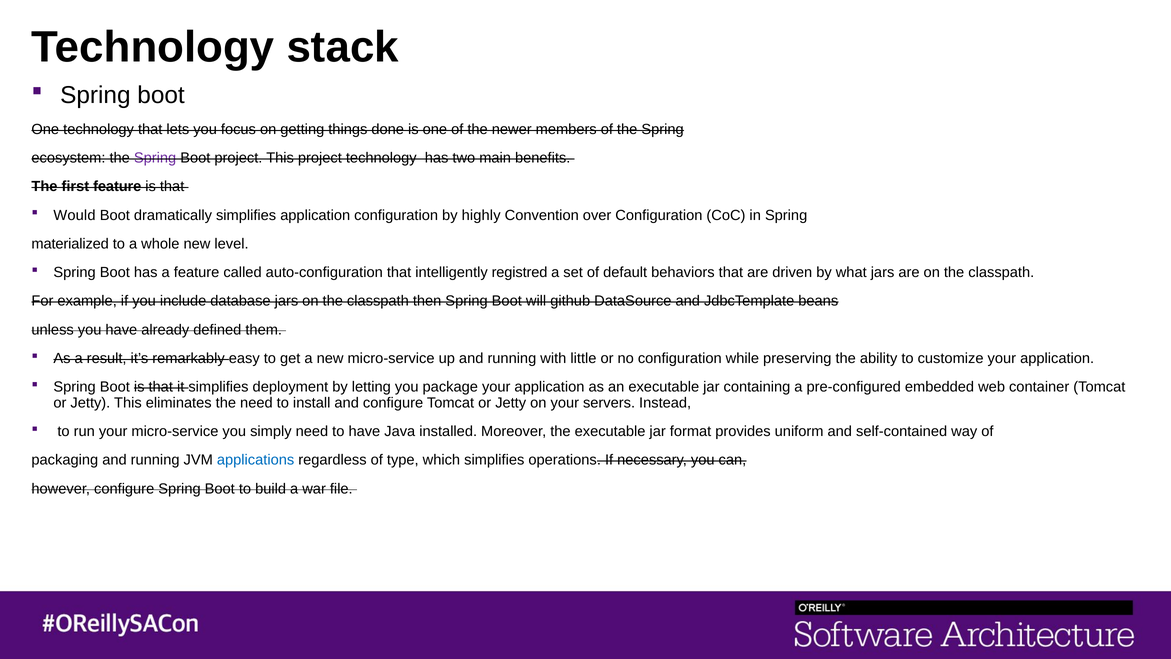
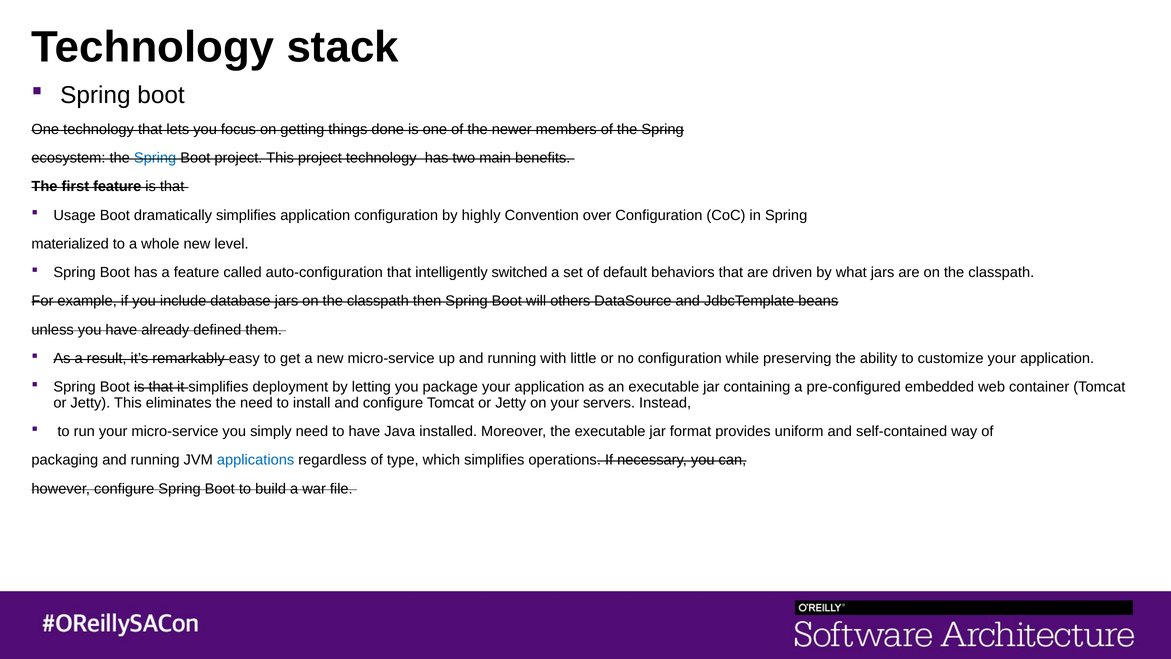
Spring colour: purple -> blue (155, 158)
Would: Would -> Usage (75, 215)
registred: registred -> switched (520, 272)
github: github -> others (570, 301)
